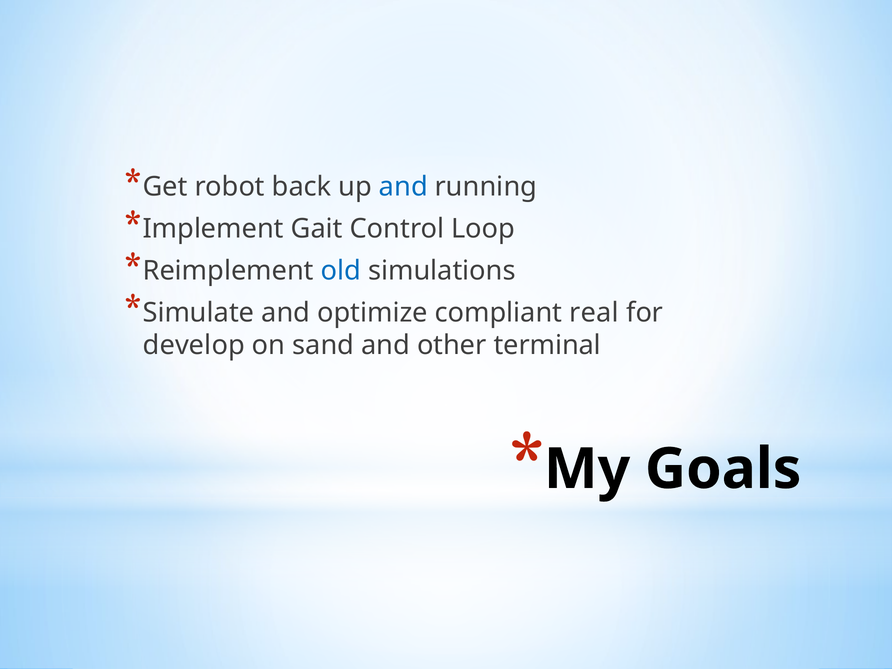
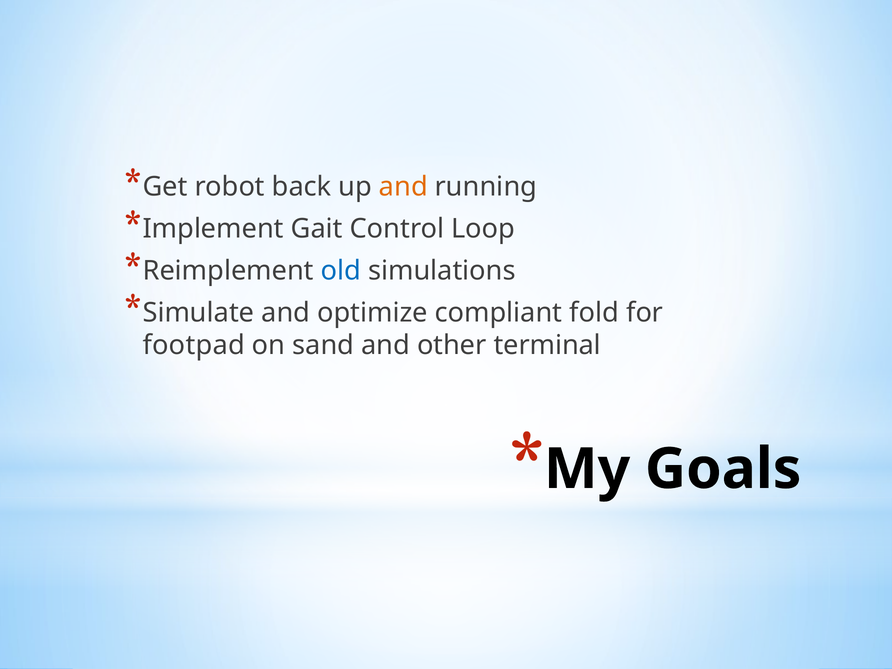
and colour: blue -> orange (403, 187)
real: real -> fold (594, 313)
develop: develop -> footpad (194, 345)
